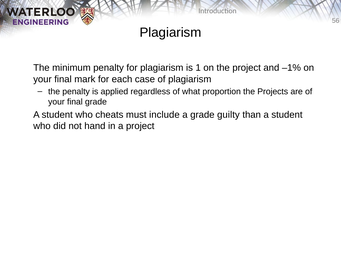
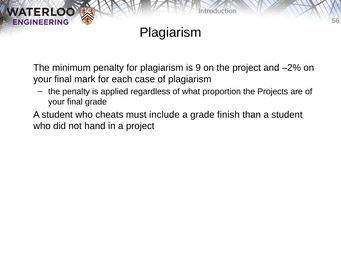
1: 1 -> 9 (198, 68)
–1%: –1% -> –2% (291, 68)
guilty: guilty -> finish (228, 115)
